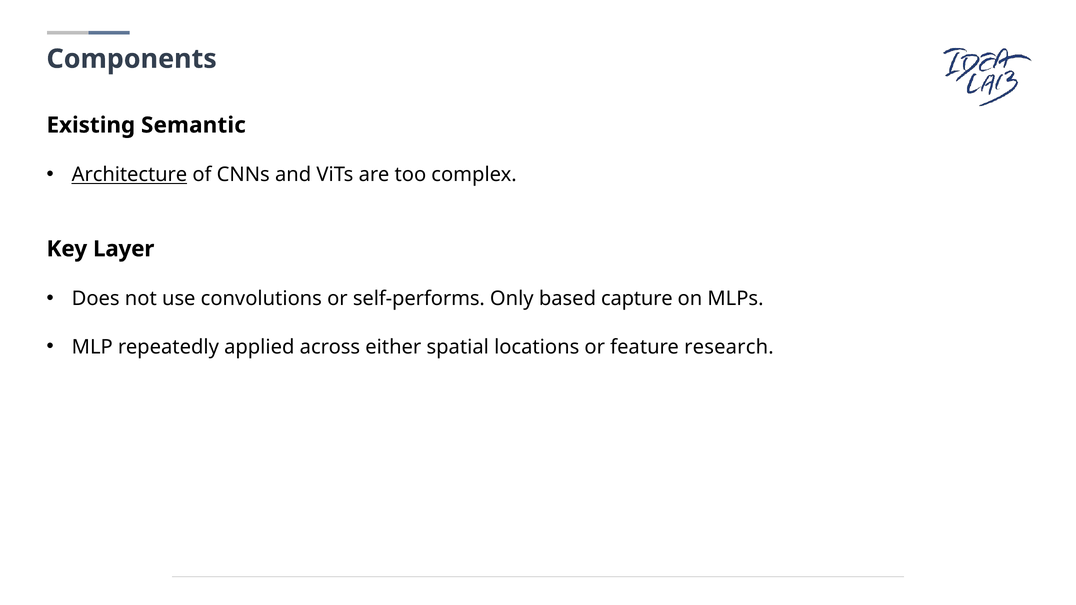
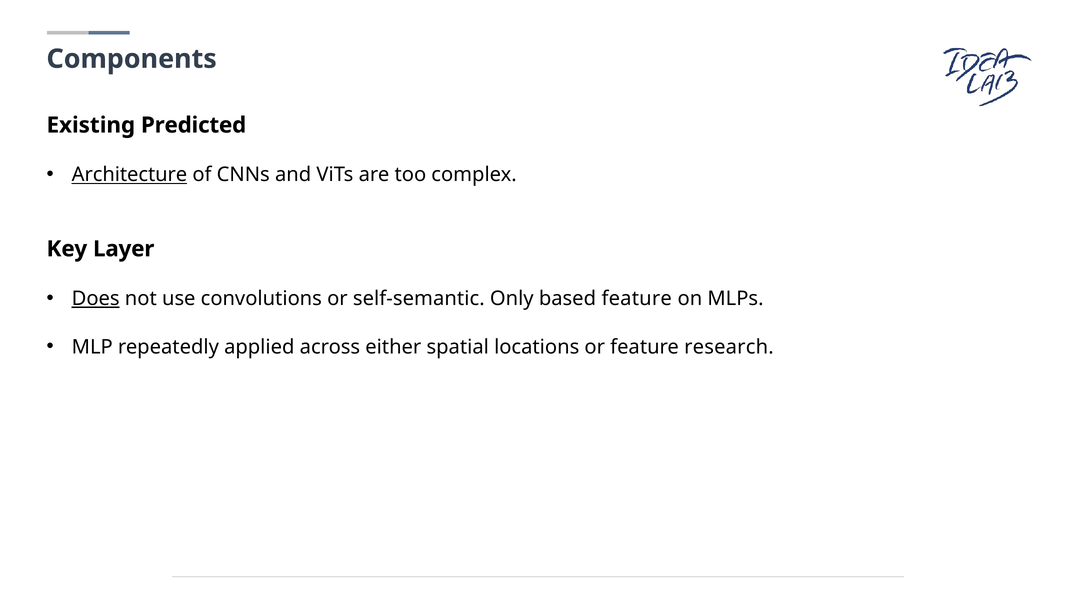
Semantic: Semantic -> Predicted (194, 125)
Does underline: none -> present (96, 299)
self-performs: self-performs -> self-semantic (419, 299)
based capture: capture -> feature (637, 299)
